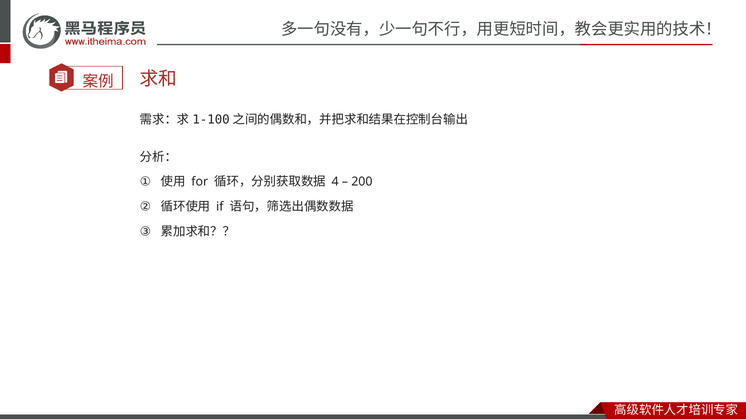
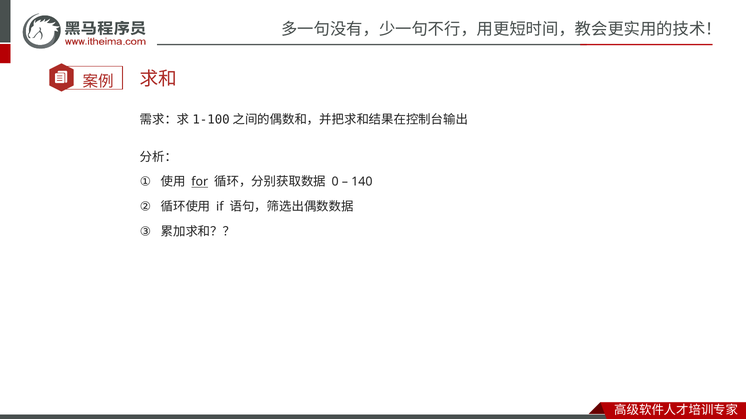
for underline: none -> present (200, 182)
4: 4 -> 0 (335, 182)
200: 200 -> 140 (362, 182)
